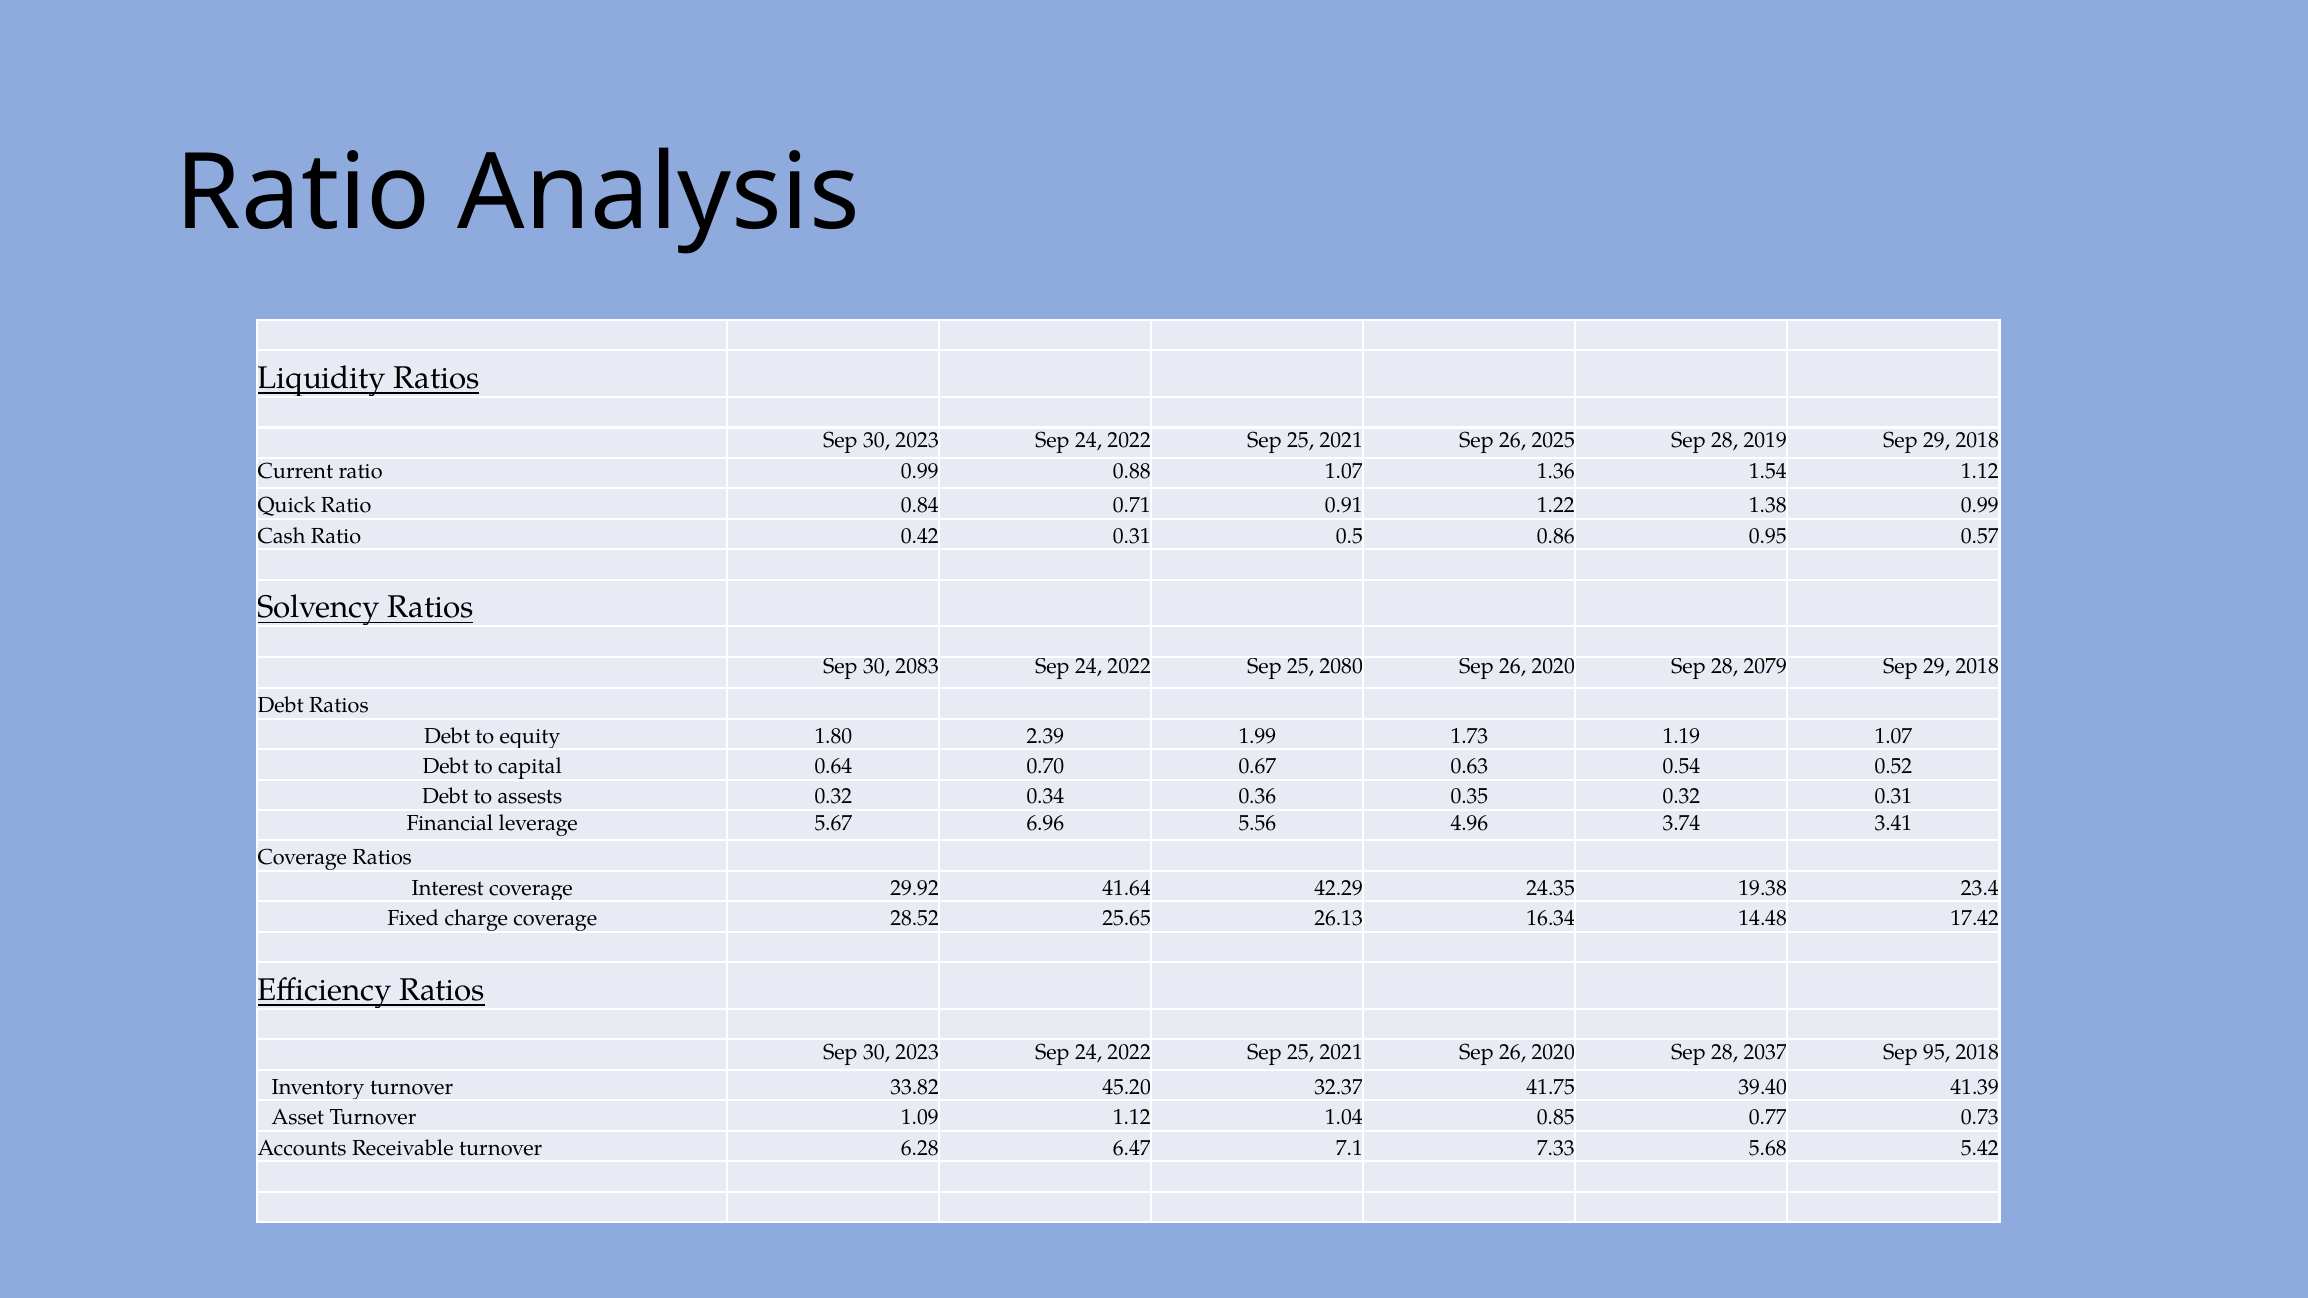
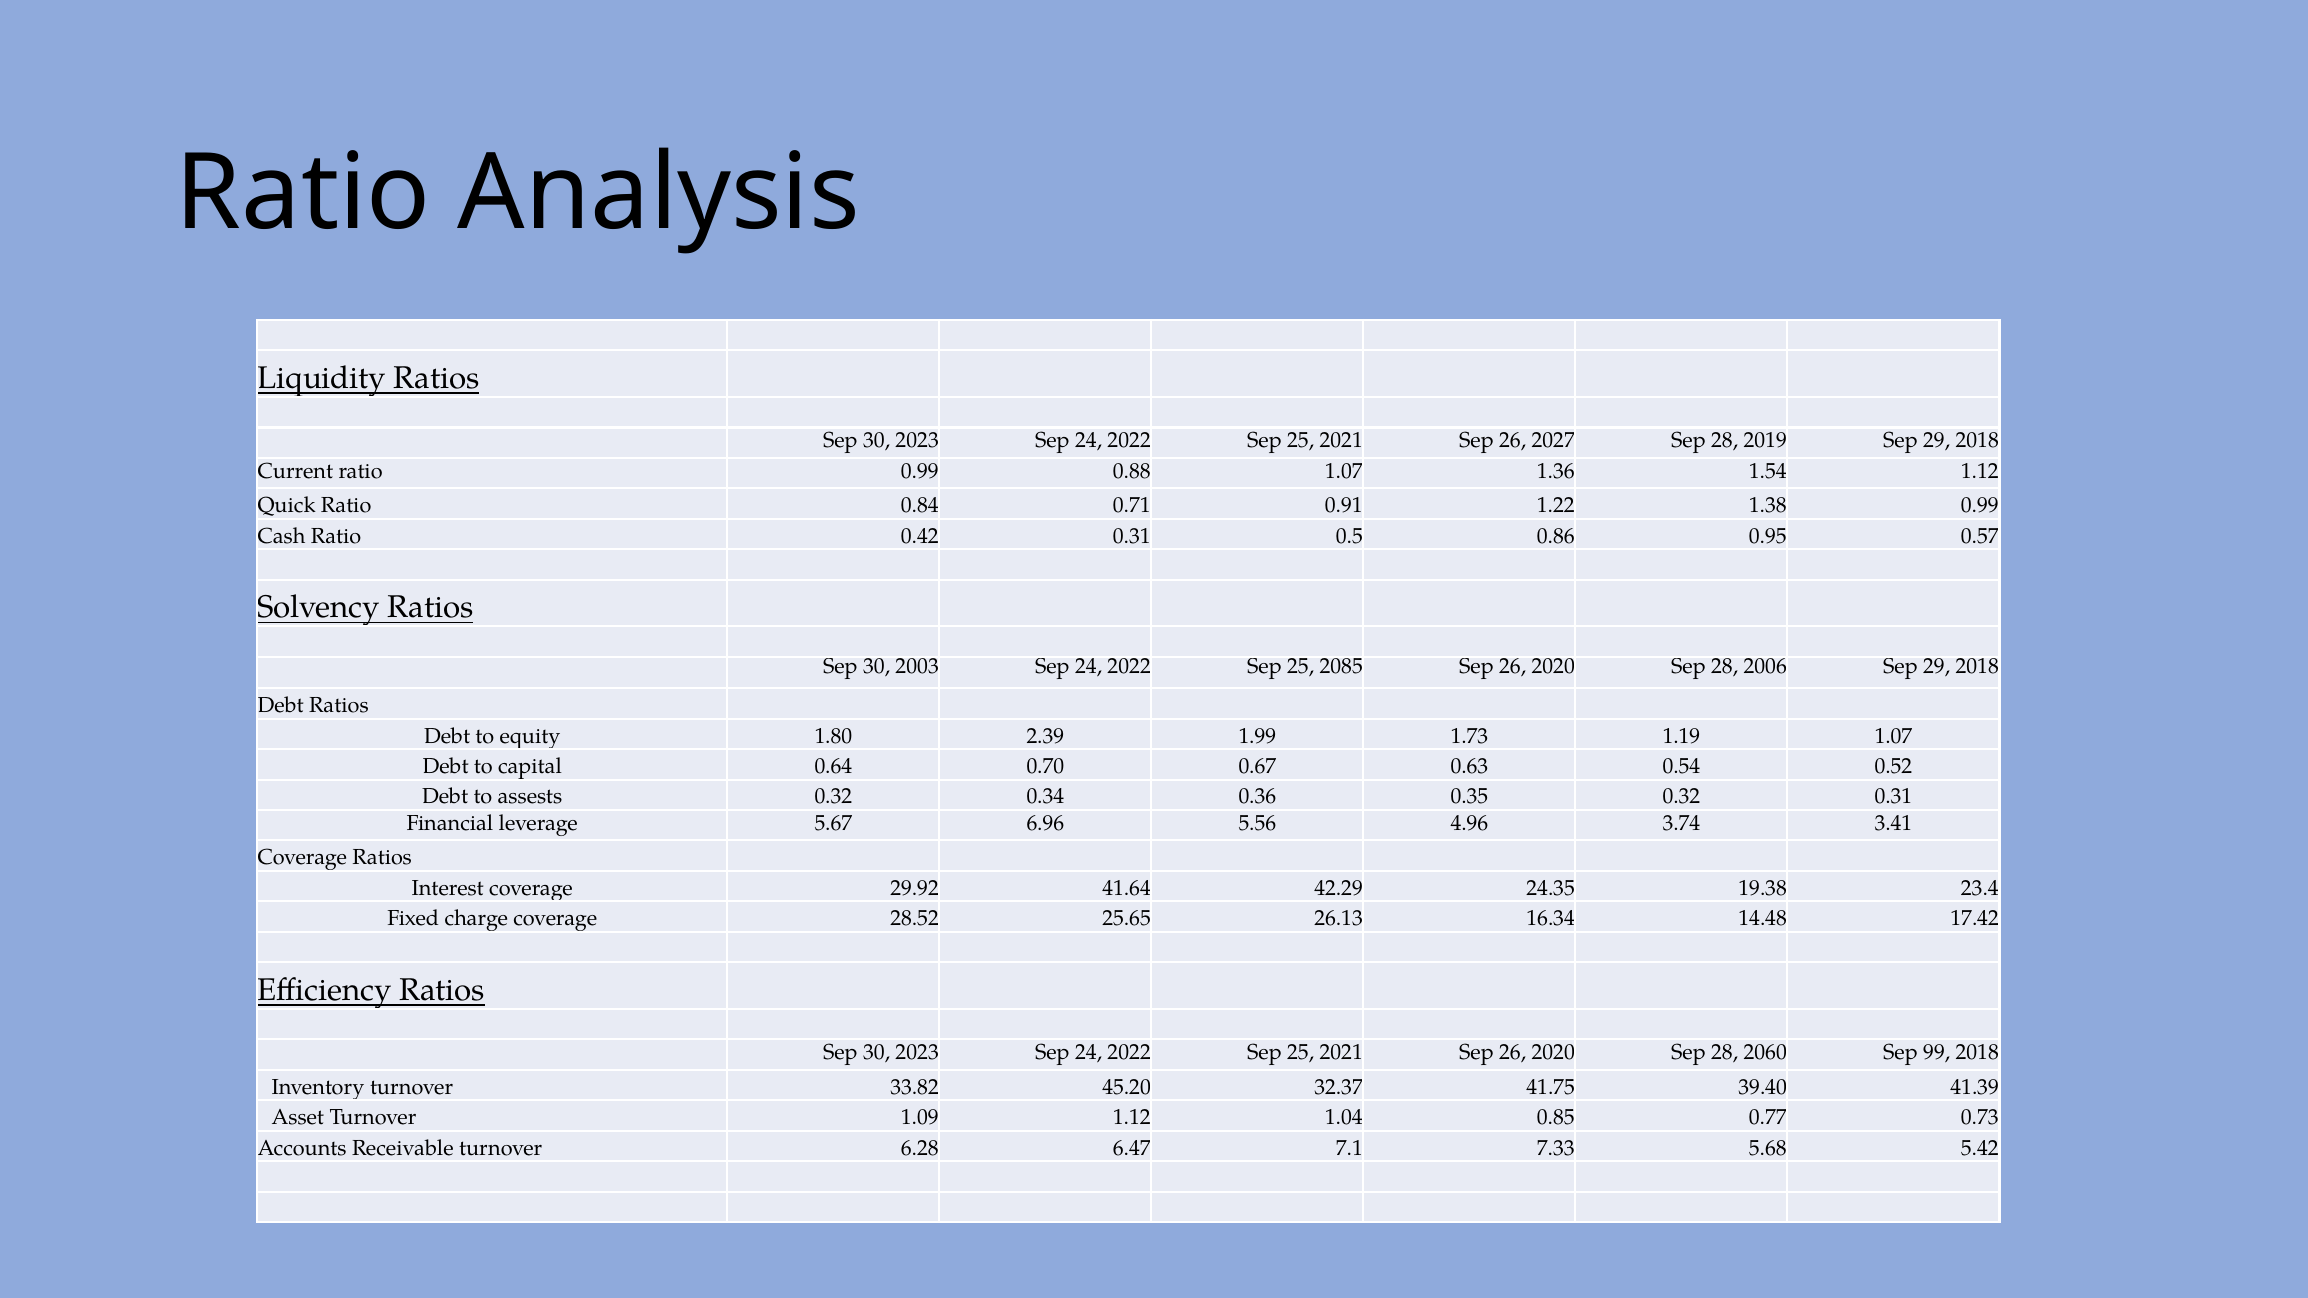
2025: 2025 -> 2027 (1553, 441)
2083: 2083 -> 2003 (917, 666)
2080: 2080 -> 2085 (1341, 666)
2079: 2079 -> 2006 (1765, 666)
2037: 2037 -> 2060 (1765, 1053)
95: 95 -> 99 (1937, 1053)
